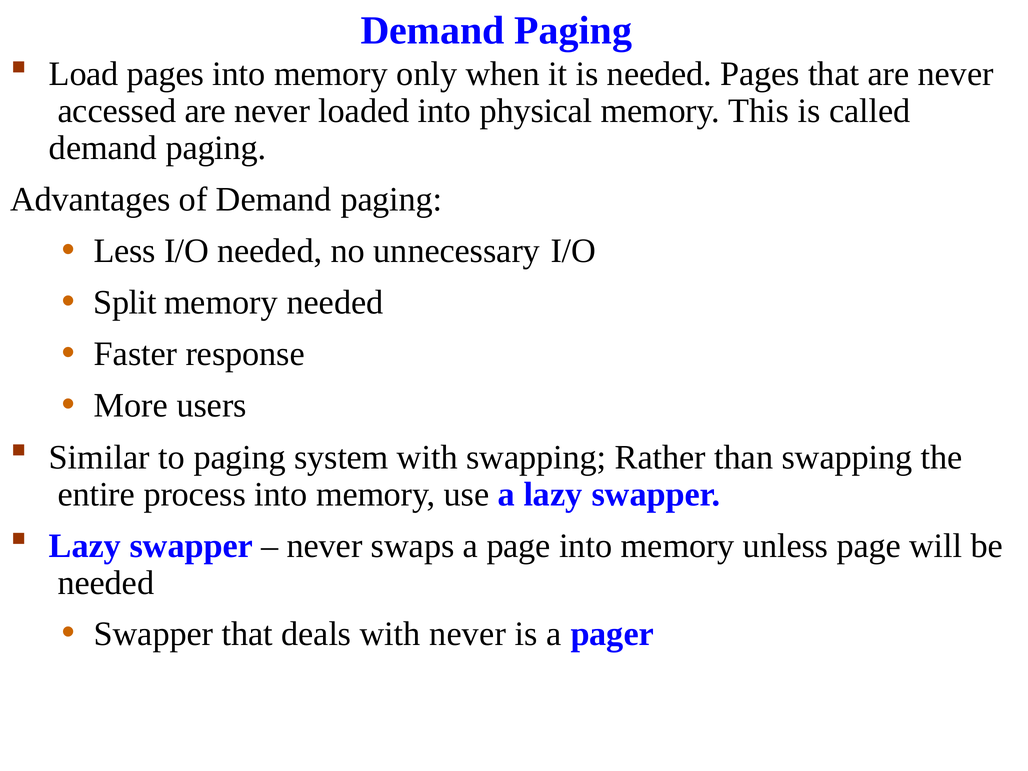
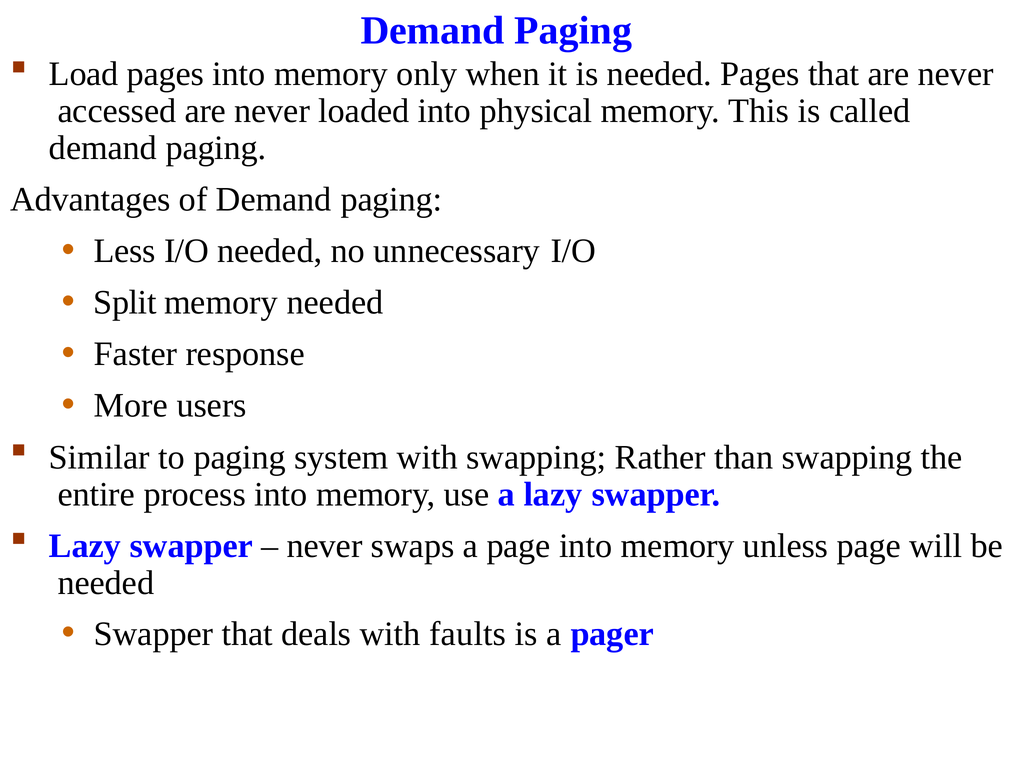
with never: never -> faults (468, 634)
